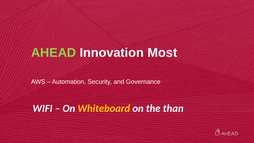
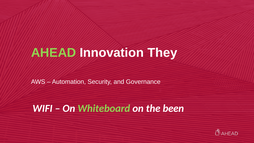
Most: Most -> They (162, 53)
Whiteboard colour: yellow -> light green (104, 108)
than: than -> been (173, 108)
